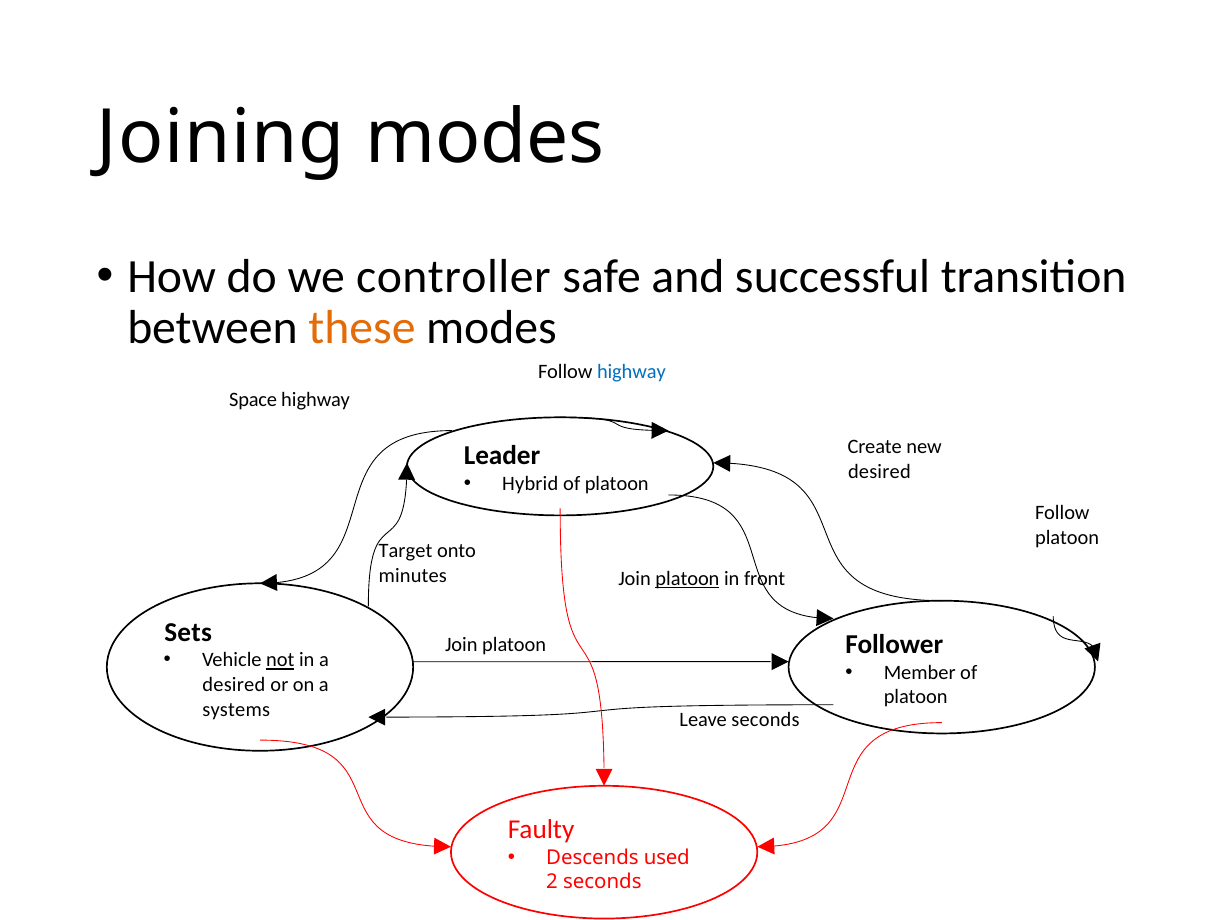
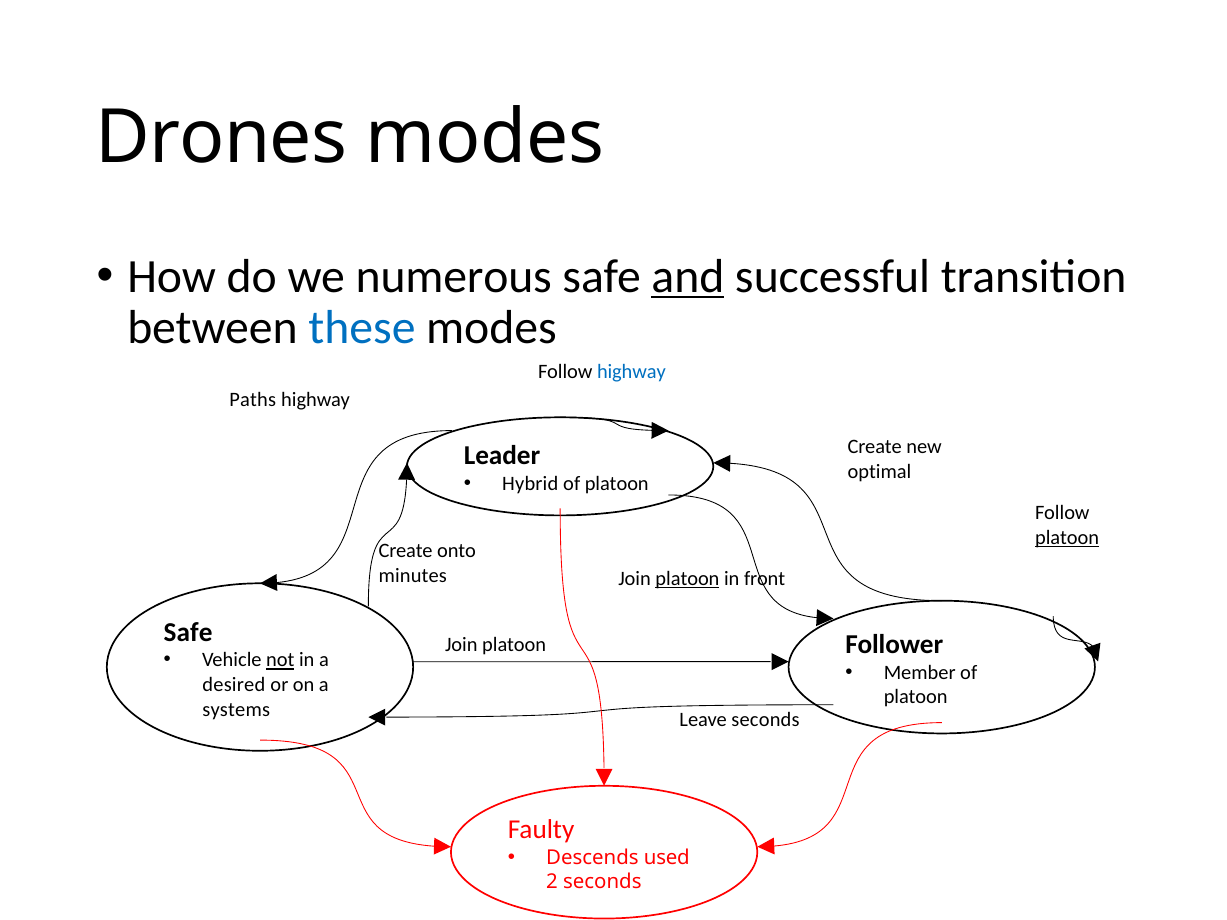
Joining: Joining -> Drones (221, 137)
controller: controller -> numerous (454, 277)
and underline: none -> present (688, 277)
these colour: orange -> blue (362, 328)
Space: Space -> Paths (253, 400)
desired: desired -> optimal (879, 472)
platoon underline: none -> present (1067, 538)
Target: Target -> Create (406, 551)
Sets: Sets -> Safe (188, 632)
